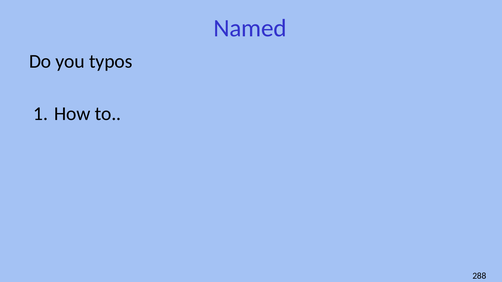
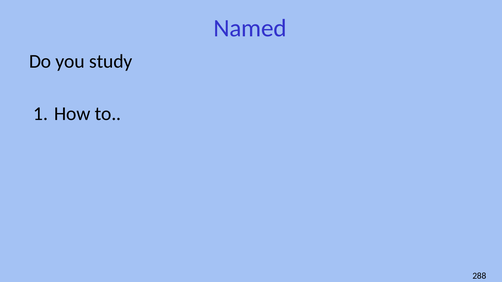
typos: typos -> study (111, 62)
